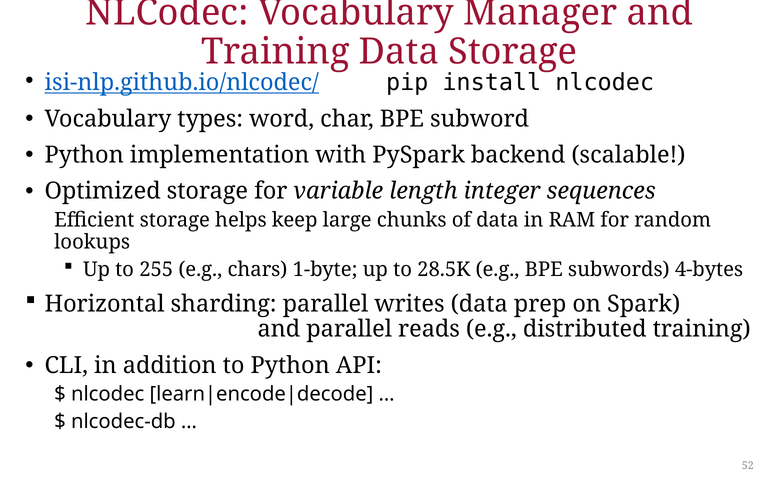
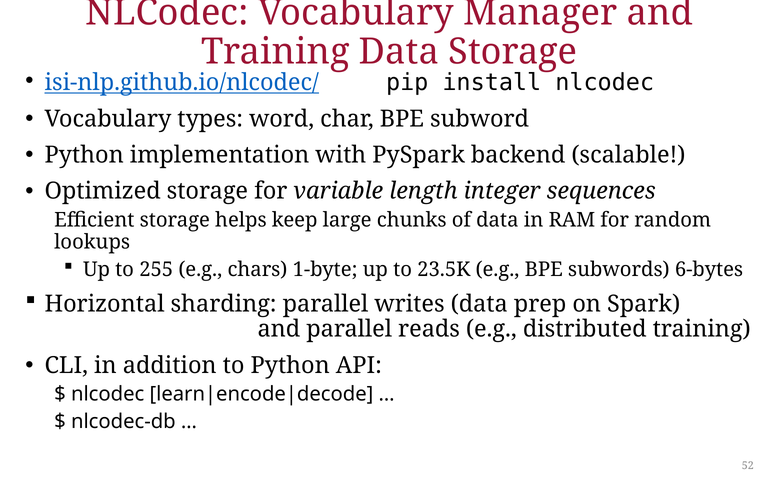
28.5K: 28.5K -> 23.5K (444, 269)
4-bytes: 4-bytes -> 6-bytes (709, 269)
